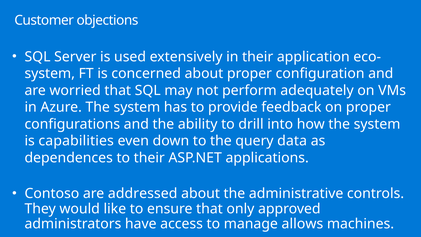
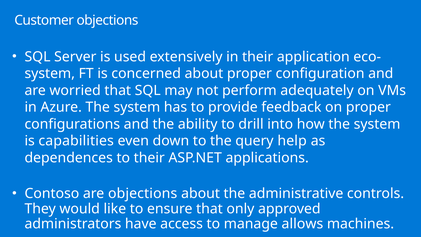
data: data -> help (292, 141)
are addressed: addressed -> objections (143, 193)
